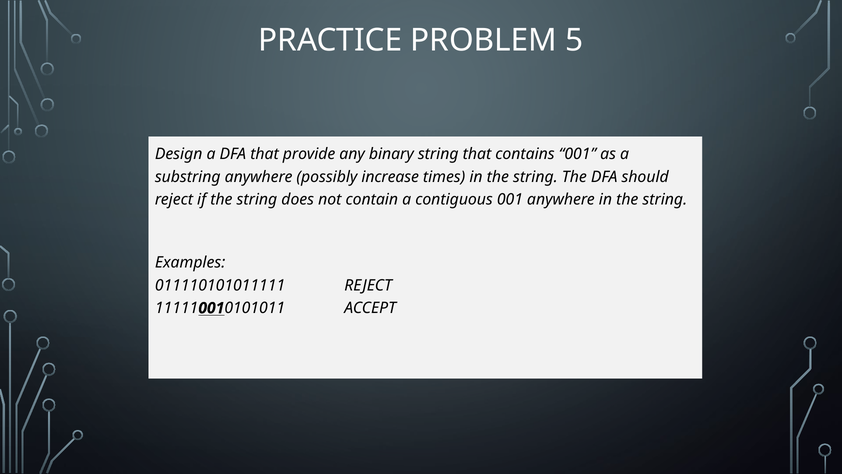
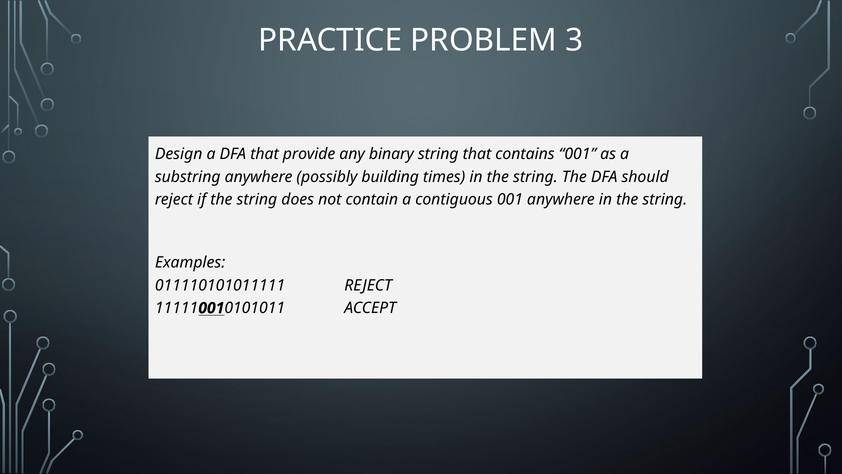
5: 5 -> 3 (574, 40)
increase: increase -> building (390, 177)
